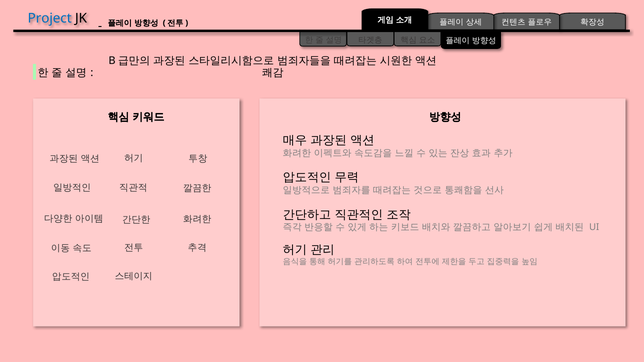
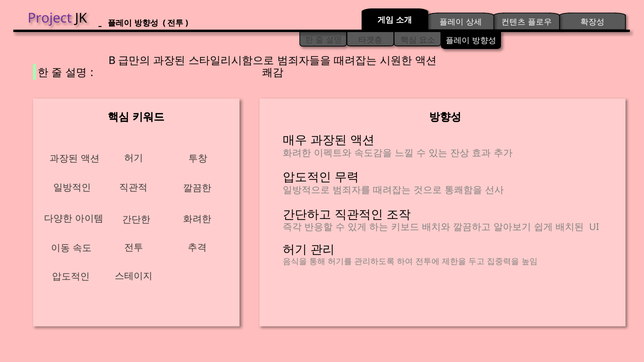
Project colour: blue -> purple (50, 18)
